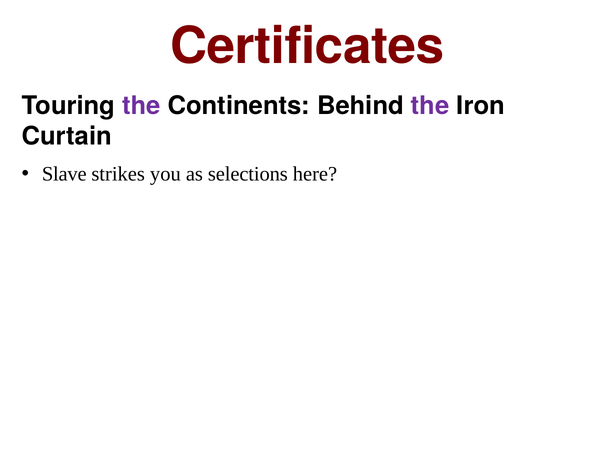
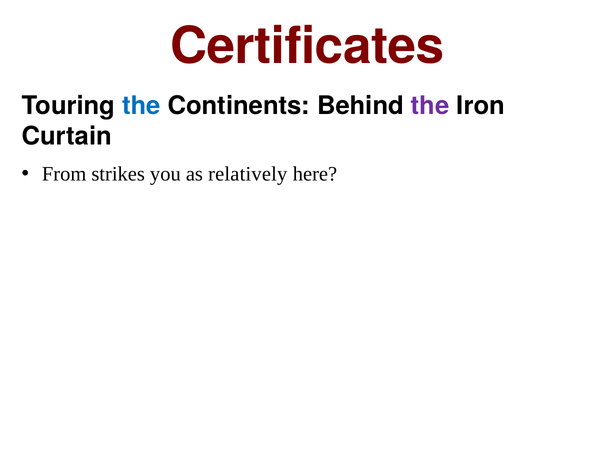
the colour: purple -> blue (141, 106)
Slave: Slave -> From (64, 174)
selections: selections -> relatively (248, 174)
